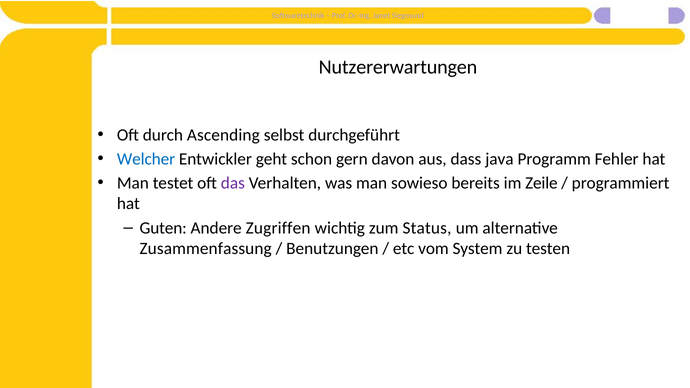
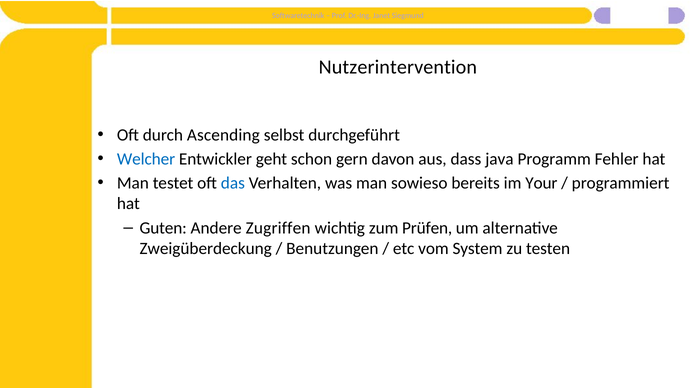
Nutzererwartungen: Nutzererwartungen -> Nutzerintervention (398, 67)
das colour: purple -> blue (233, 183)
Zeile: Zeile -> Your (541, 183)
Status: Status -> Prüfen (427, 228)
Zusammenfassung: Zusammenfassung -> Zweigüberdeckung (206, 249)
